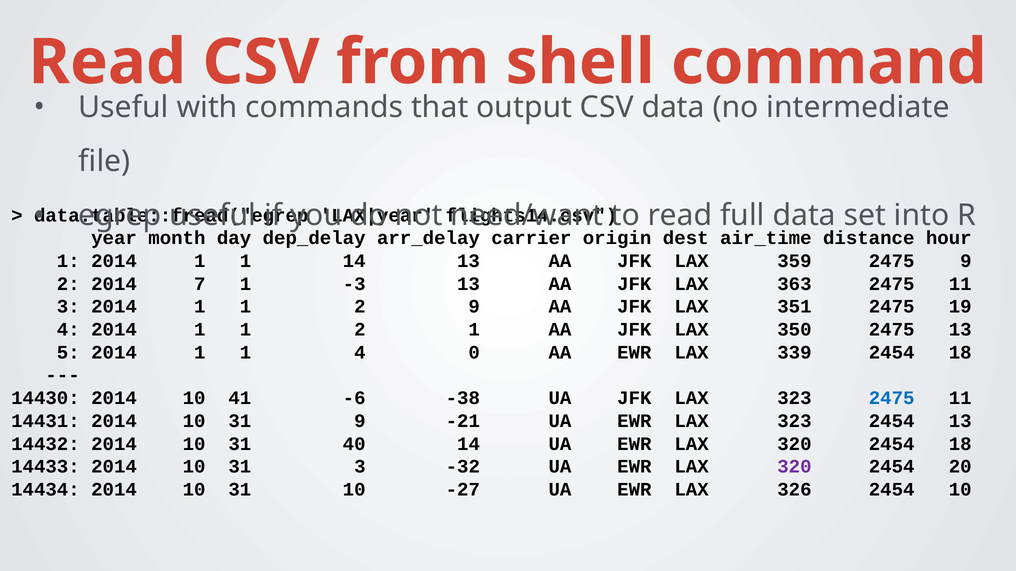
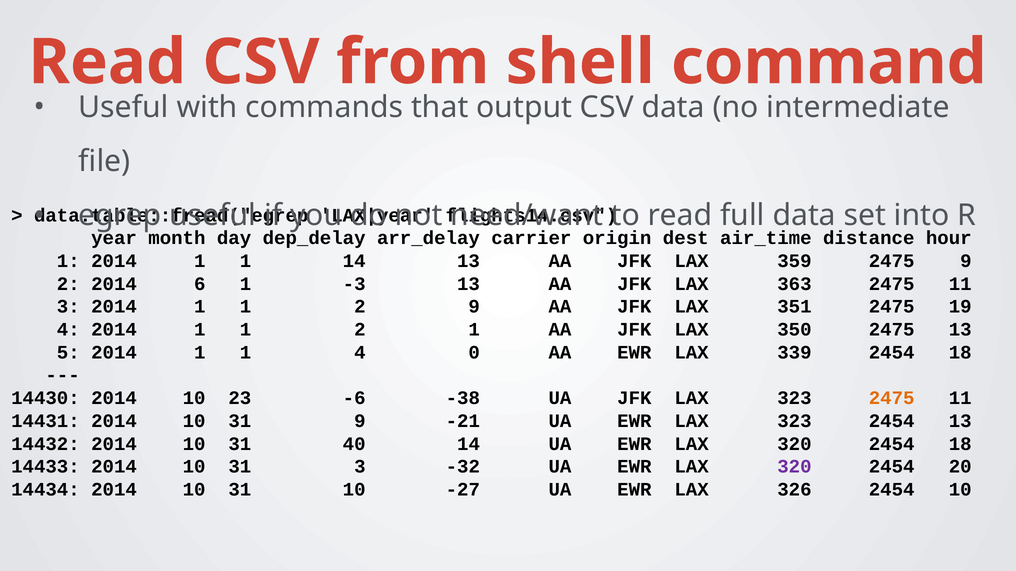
7: 7 -> 6 (200, 284)
41: 41 -> 23 (240, 398)
2475 colour: blue -> orange (892, 398)
